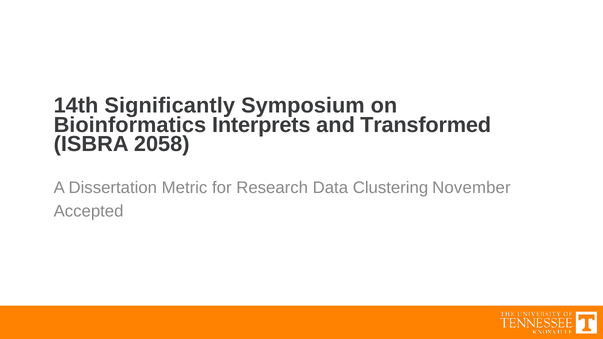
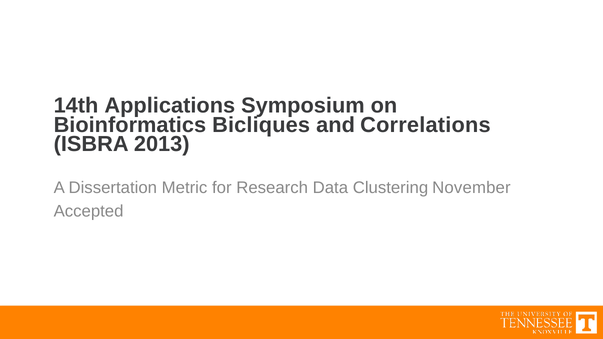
Significantly: Significantly -> Applications (170, 105)
Interprets: Interprets -> Bicliques (261, 125)
Transformed: Transformed -> Correlations (425, 125)
2058: 2058 -> 2013 (162, 144)
